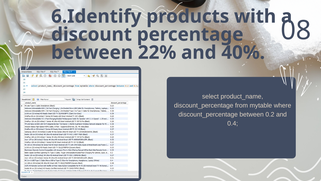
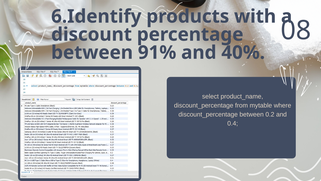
22%: 22% -> 91% (157, 52)
